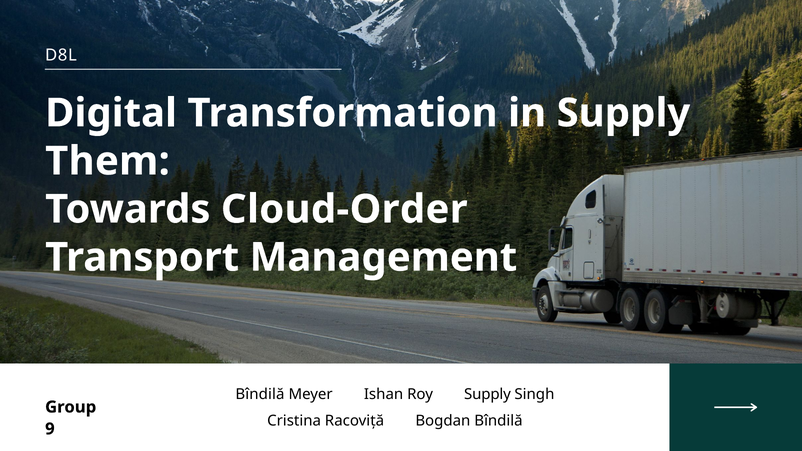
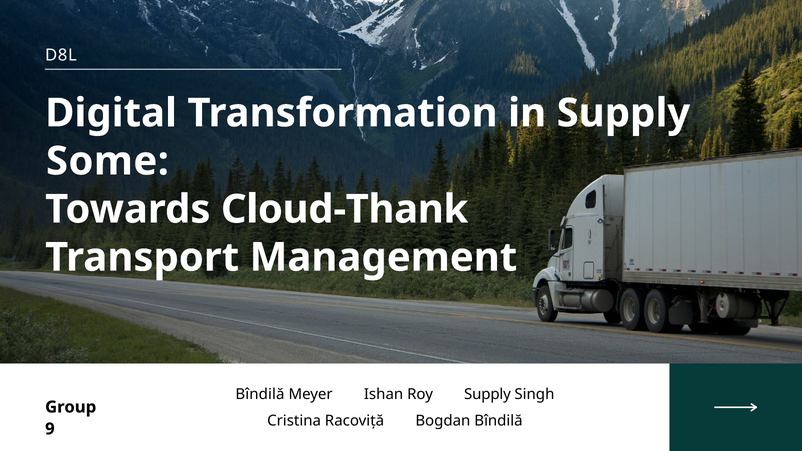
Them: Them -> Some (107, 161)
Cloud-Order: Cloud-Order -> Cloud-Thank (345, 209)
